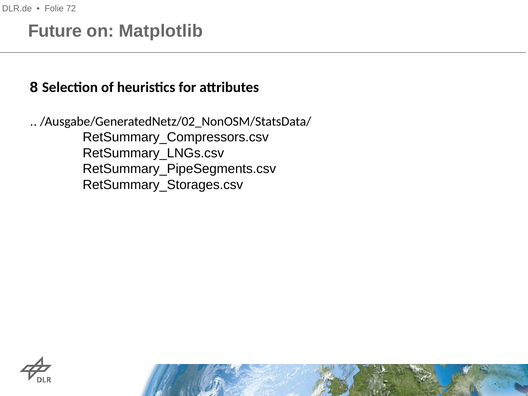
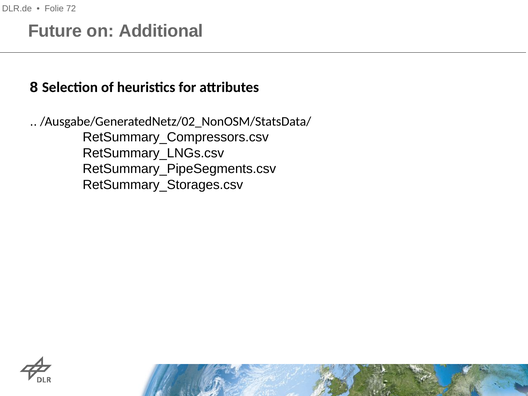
Matplotlib: Matplotlib -> Additional (161, 31)
